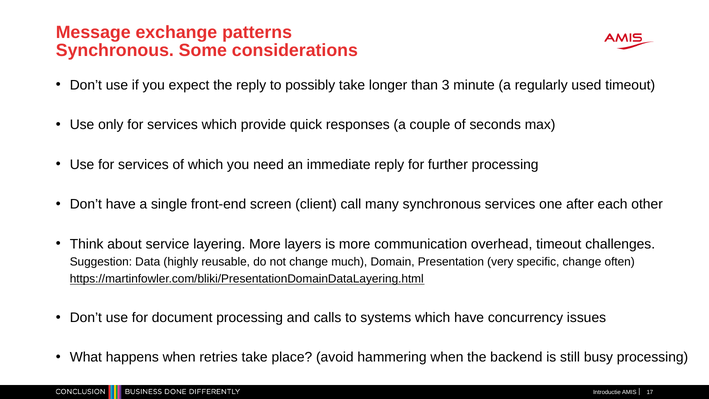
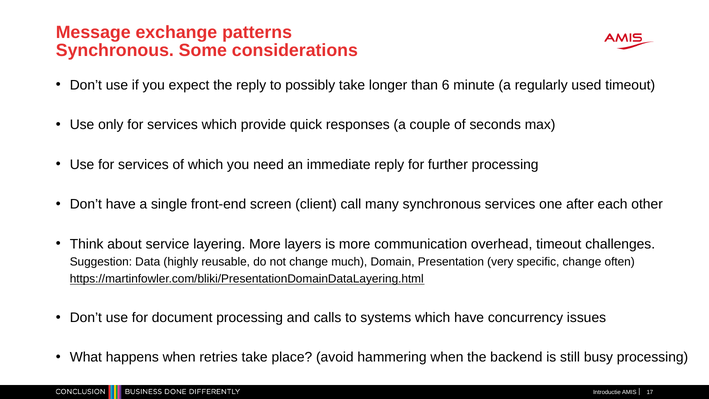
3: 3 -> 6 (446, 85)
